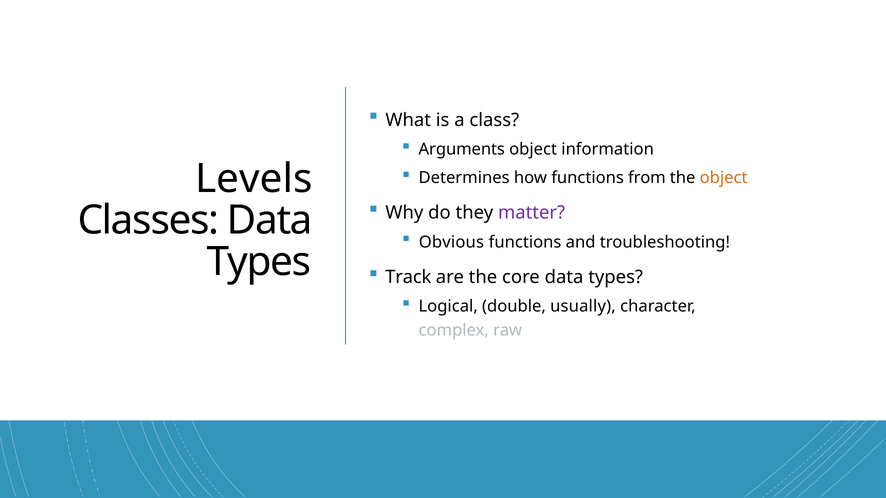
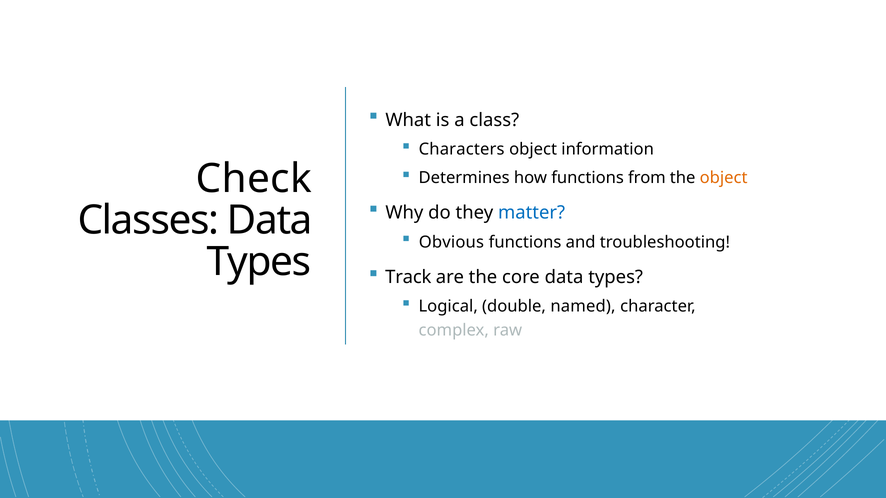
Arguments: Arguments -> Characters (462, 149)
Levels: Levels -> Check (254, 179)
matter colour: purple -> blue (532, 213)
usually: usually -> named (583, 307)
